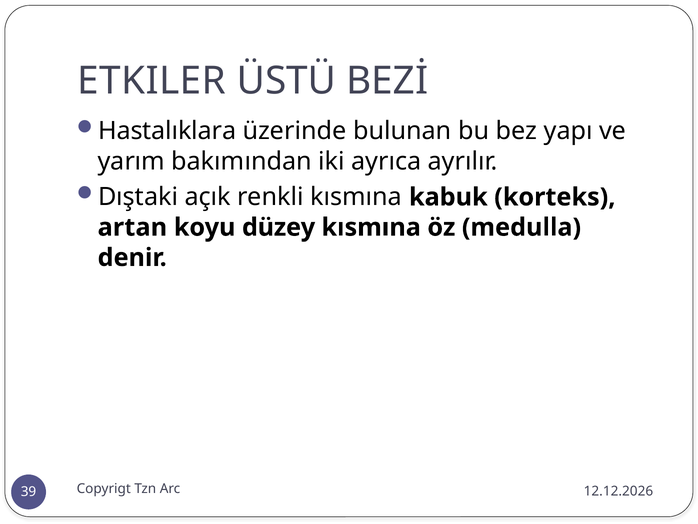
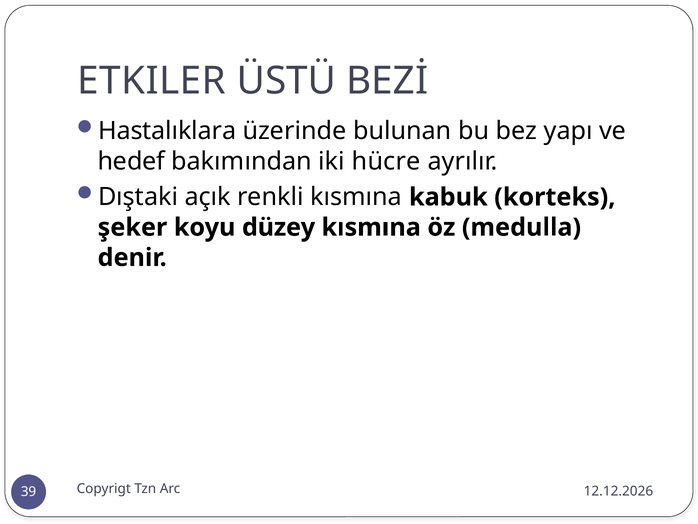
yarım: yarım -> hedef (131, 161)
ayrıca: ayrıca -> hücre (386, 161)
artan: artan -> şeker (132, 227)
